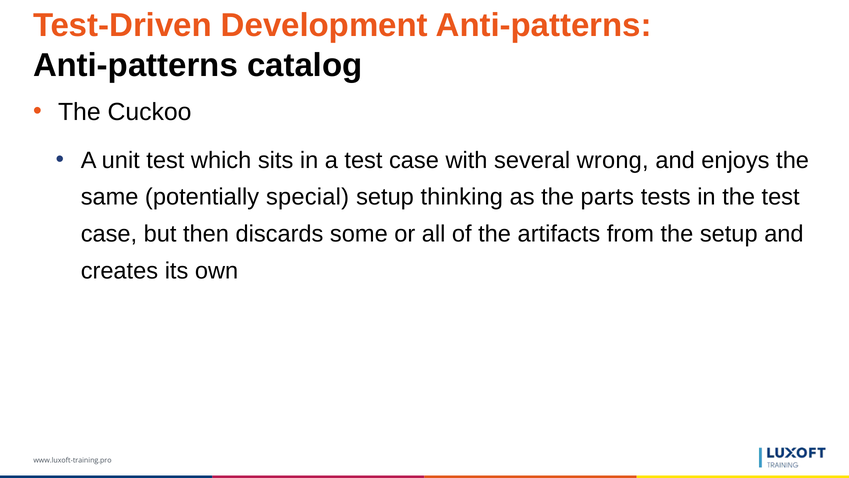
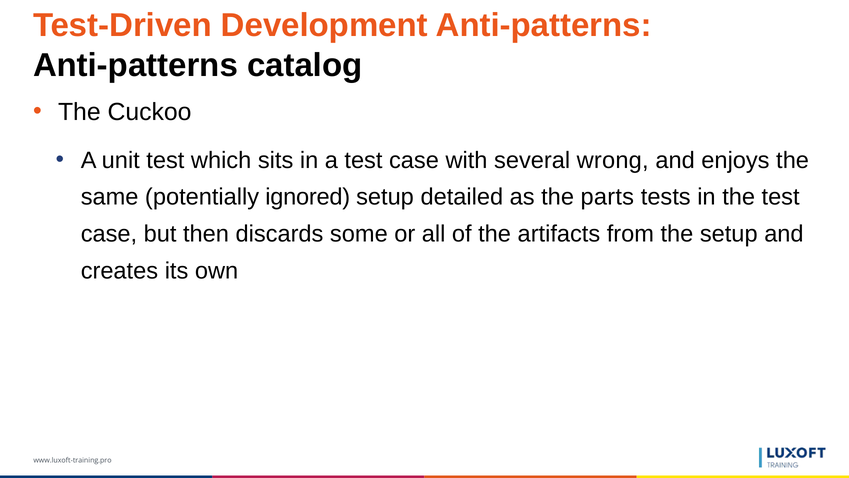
special: special -> ignored (308, 197)
thinking: thinking -> detailed (462, 197)
